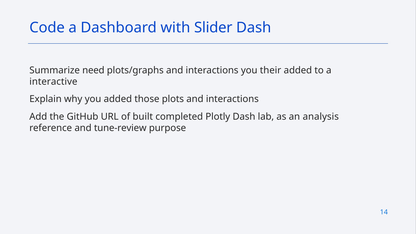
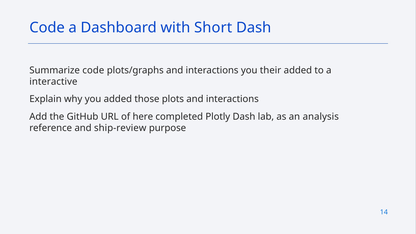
Slider: Slider -> Short (213, 28)
Summarize need: need -> code (93, 70)
built: built -> here (143, 117)
tune-review: tune-review -> ship-review (120, 128)
